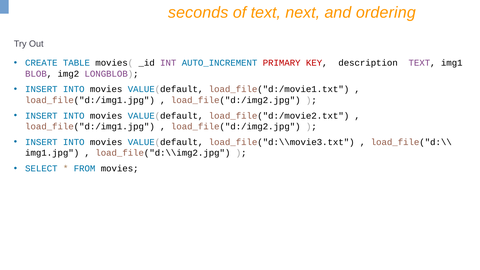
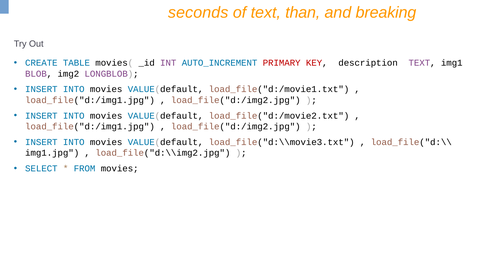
next: next -> than (303, 12)
ordering: ordering -> breaking (386, 12)
